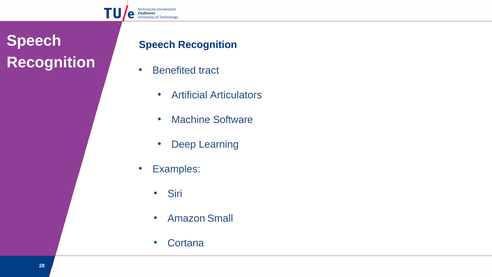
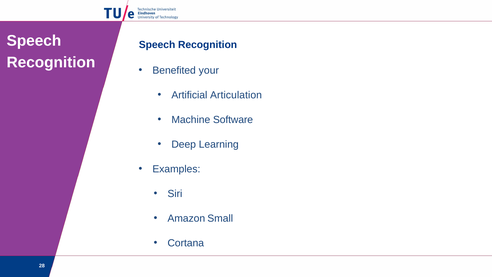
tract: tract -> your (209, 70)
Articulators: Articulators -> Articulation (236, 95)
